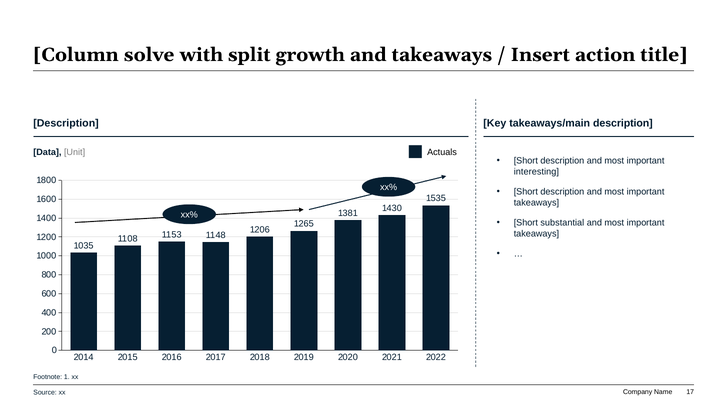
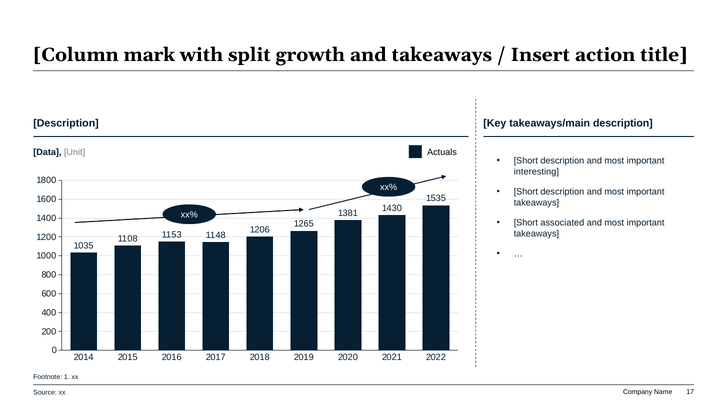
solve: solve -> mark (149, 55)
substantial: substantial -> associated (562, 223)
